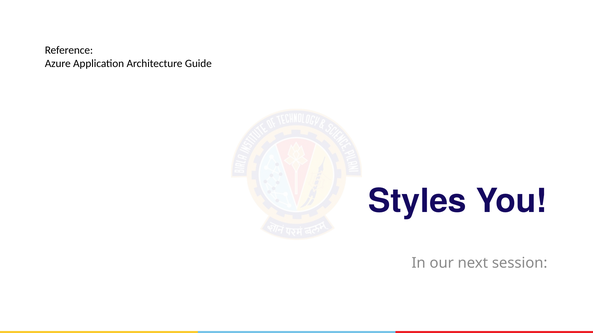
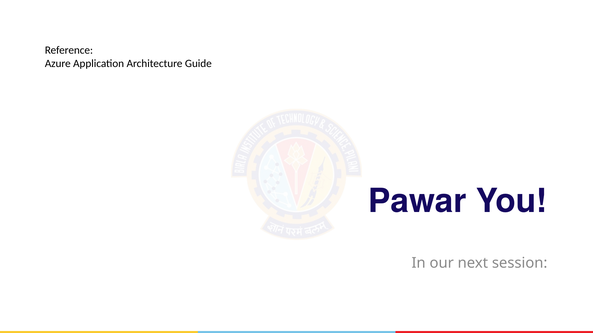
Styles: Styles -> Pawar (417, 201)
